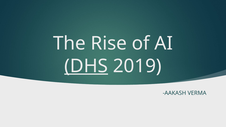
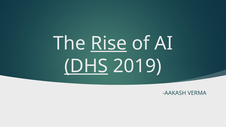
Rise underline: none -> present (109, 43)
